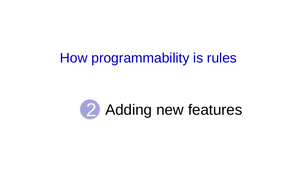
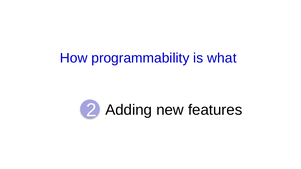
rules: rules -> what (222, 58)
